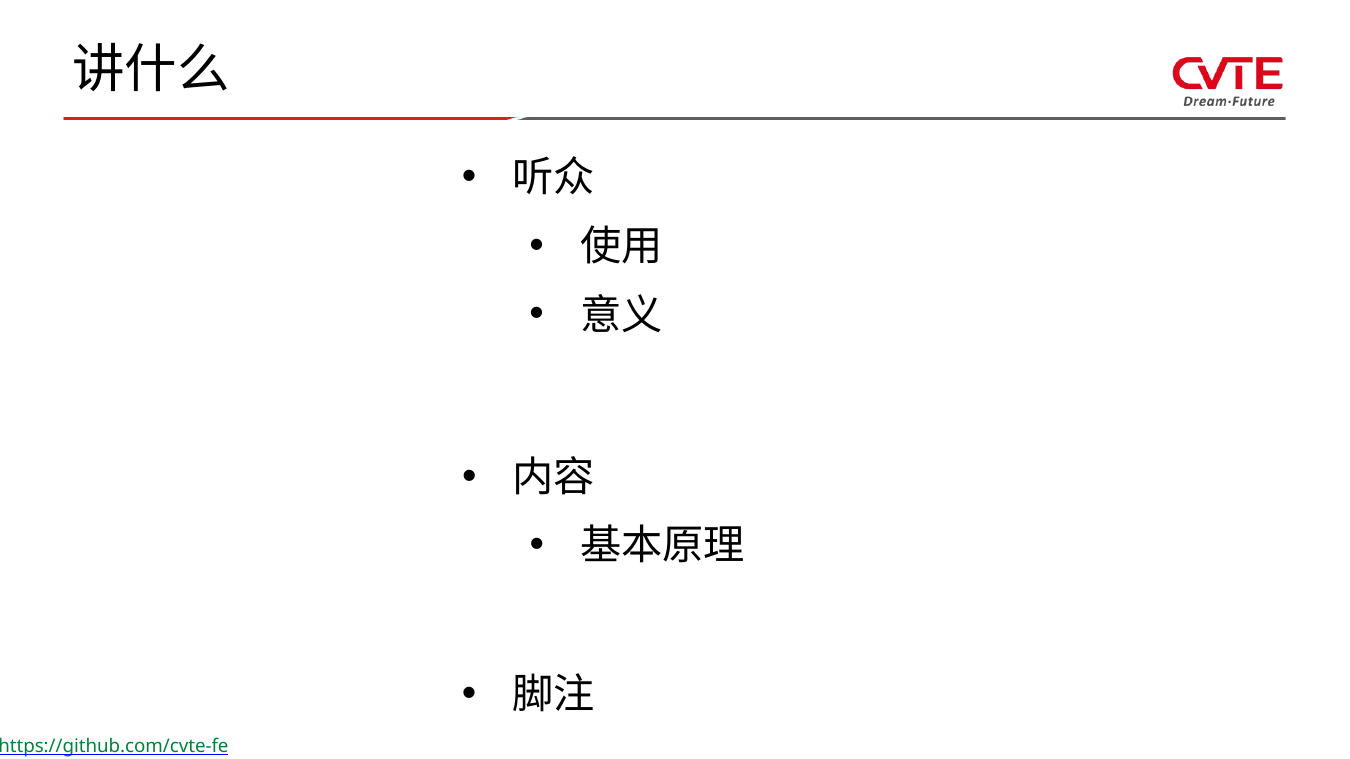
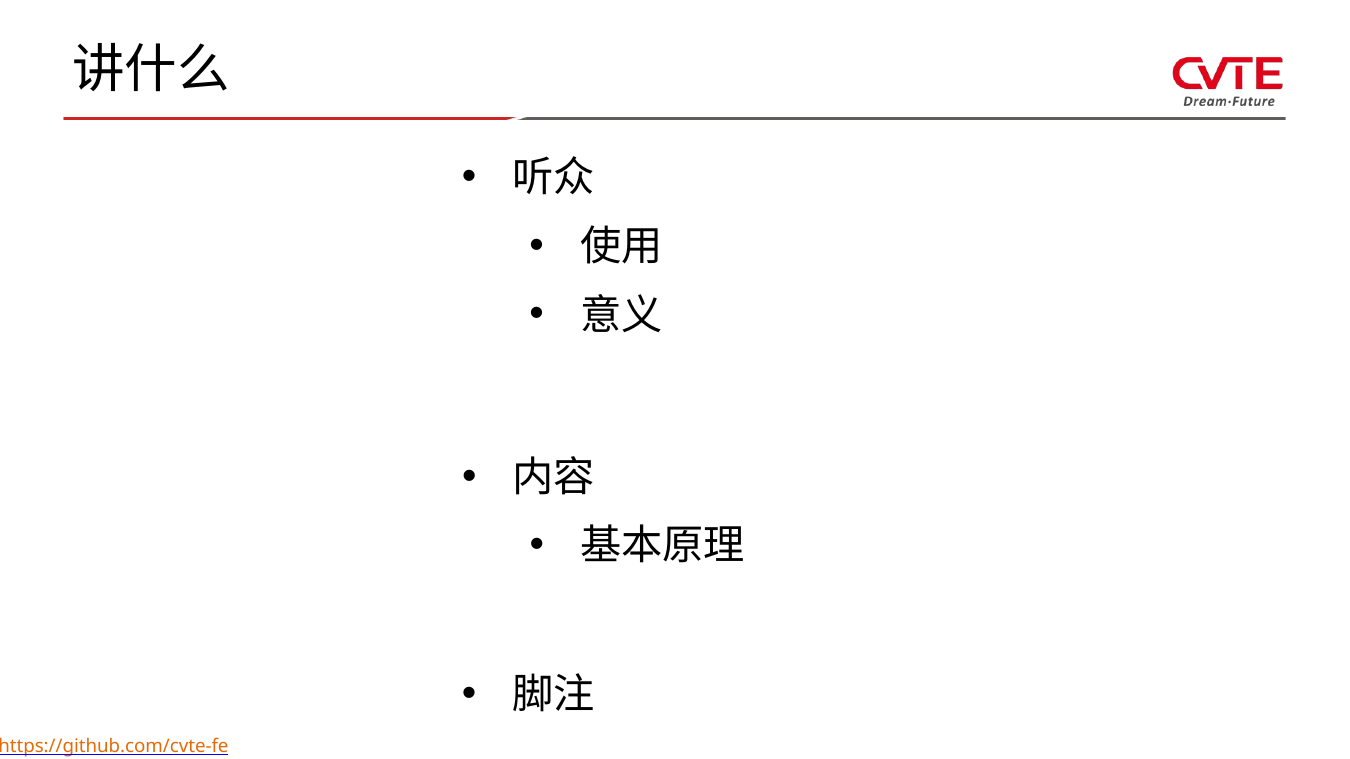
https://github.com/cvte-fe colour: green -> orange (113, 746)
